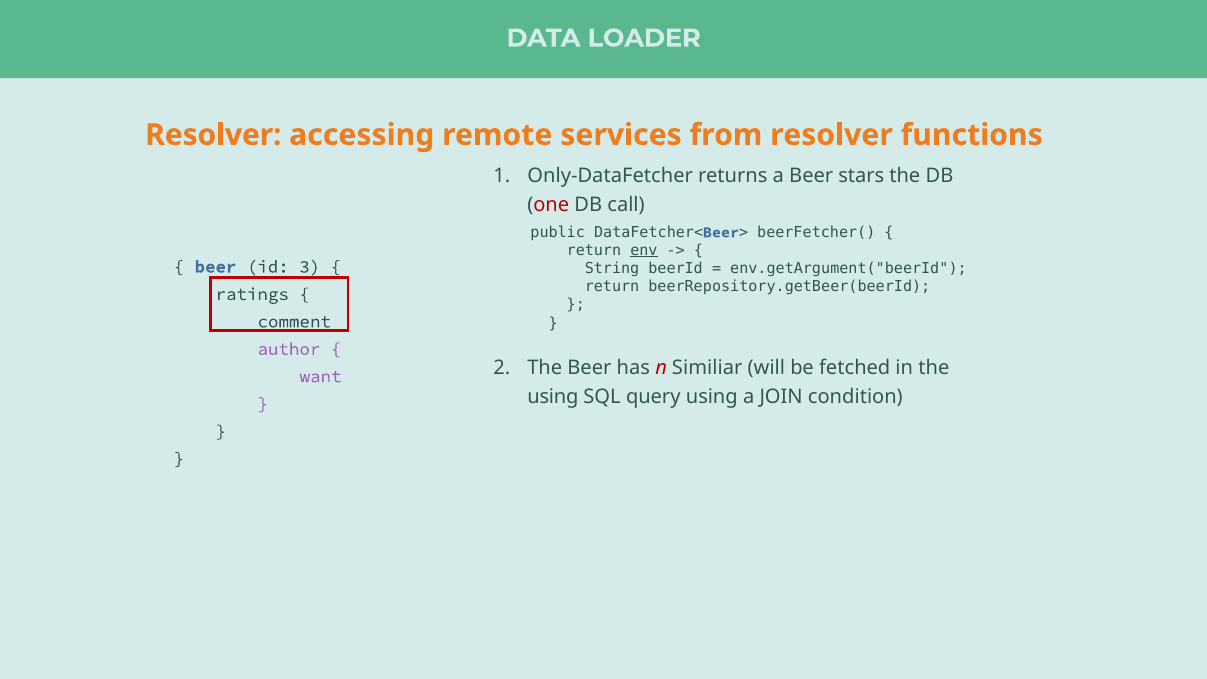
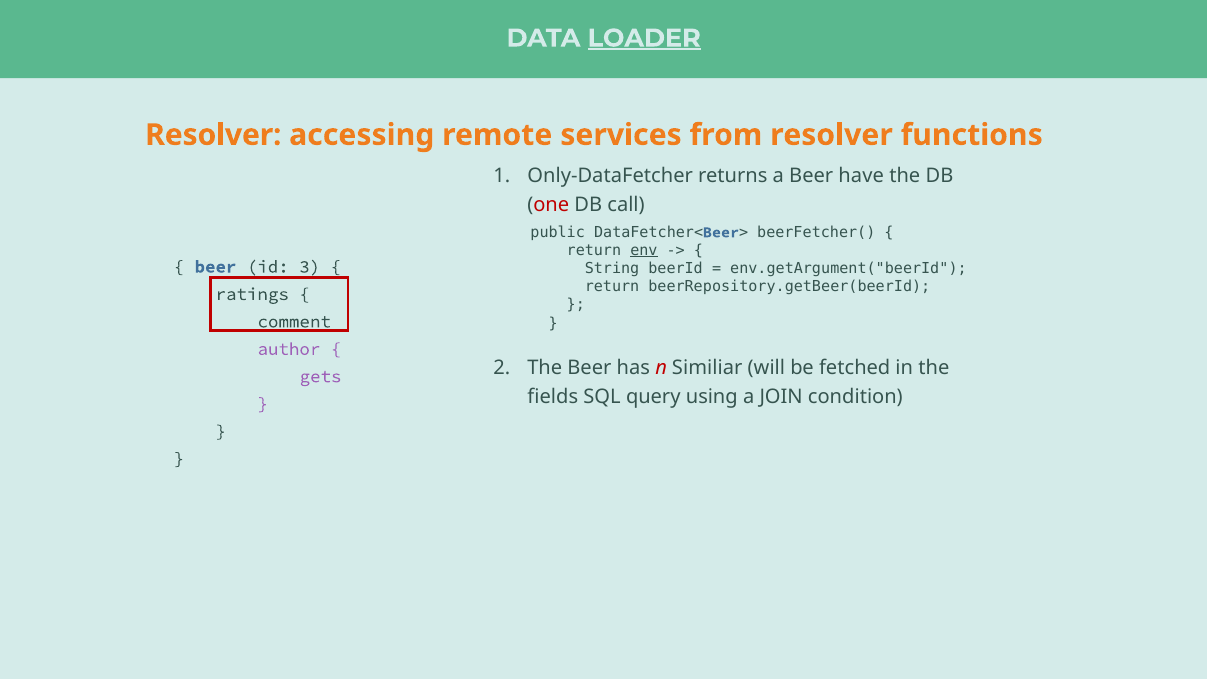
LOADER underline: none -> present (644, 38)
stars: stars -> have (861, 176)
want: want -> gets (321, 376)
using: using -> fields (553, 397)
